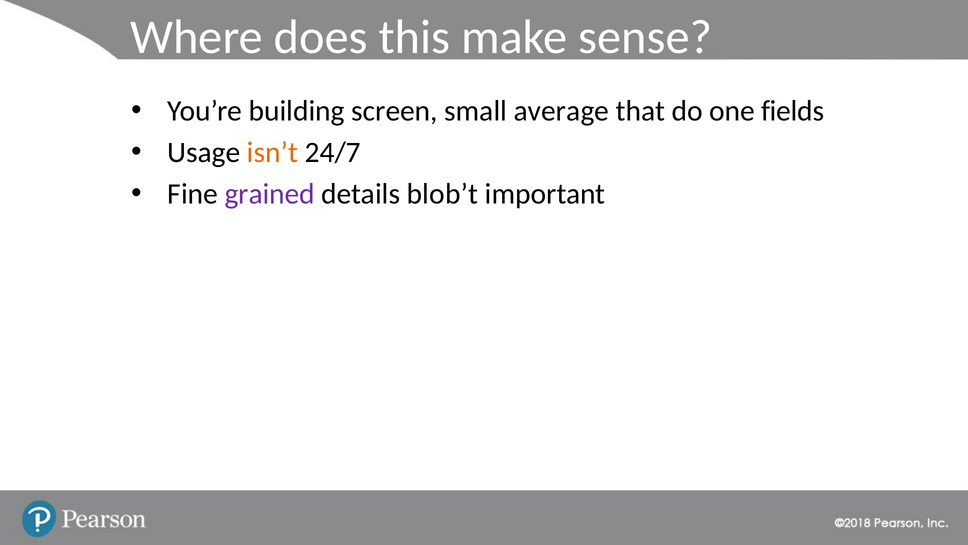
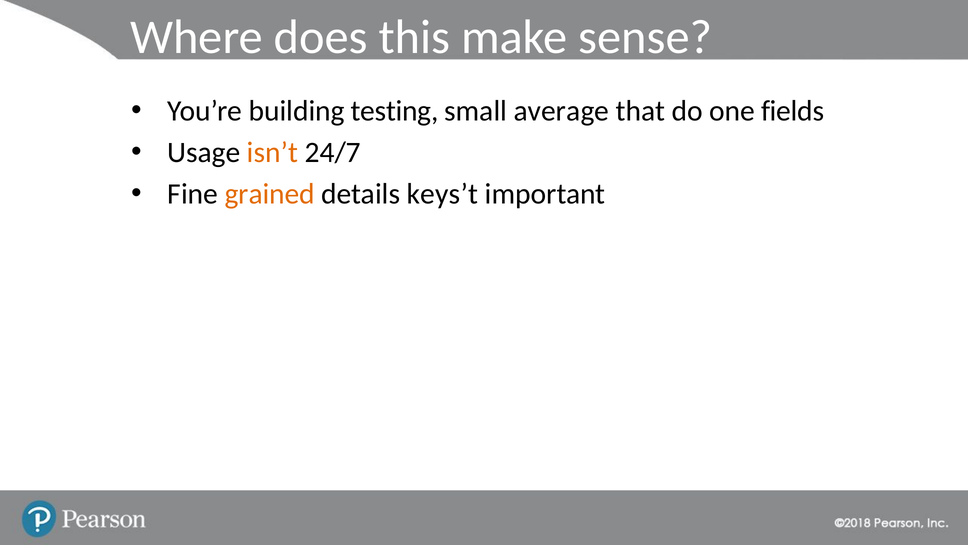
screen: screen -> testing (395, 111)
grained colour: purple -> orange (270, 194)
blob’t: blob’t -> keys’t (442, 194)
